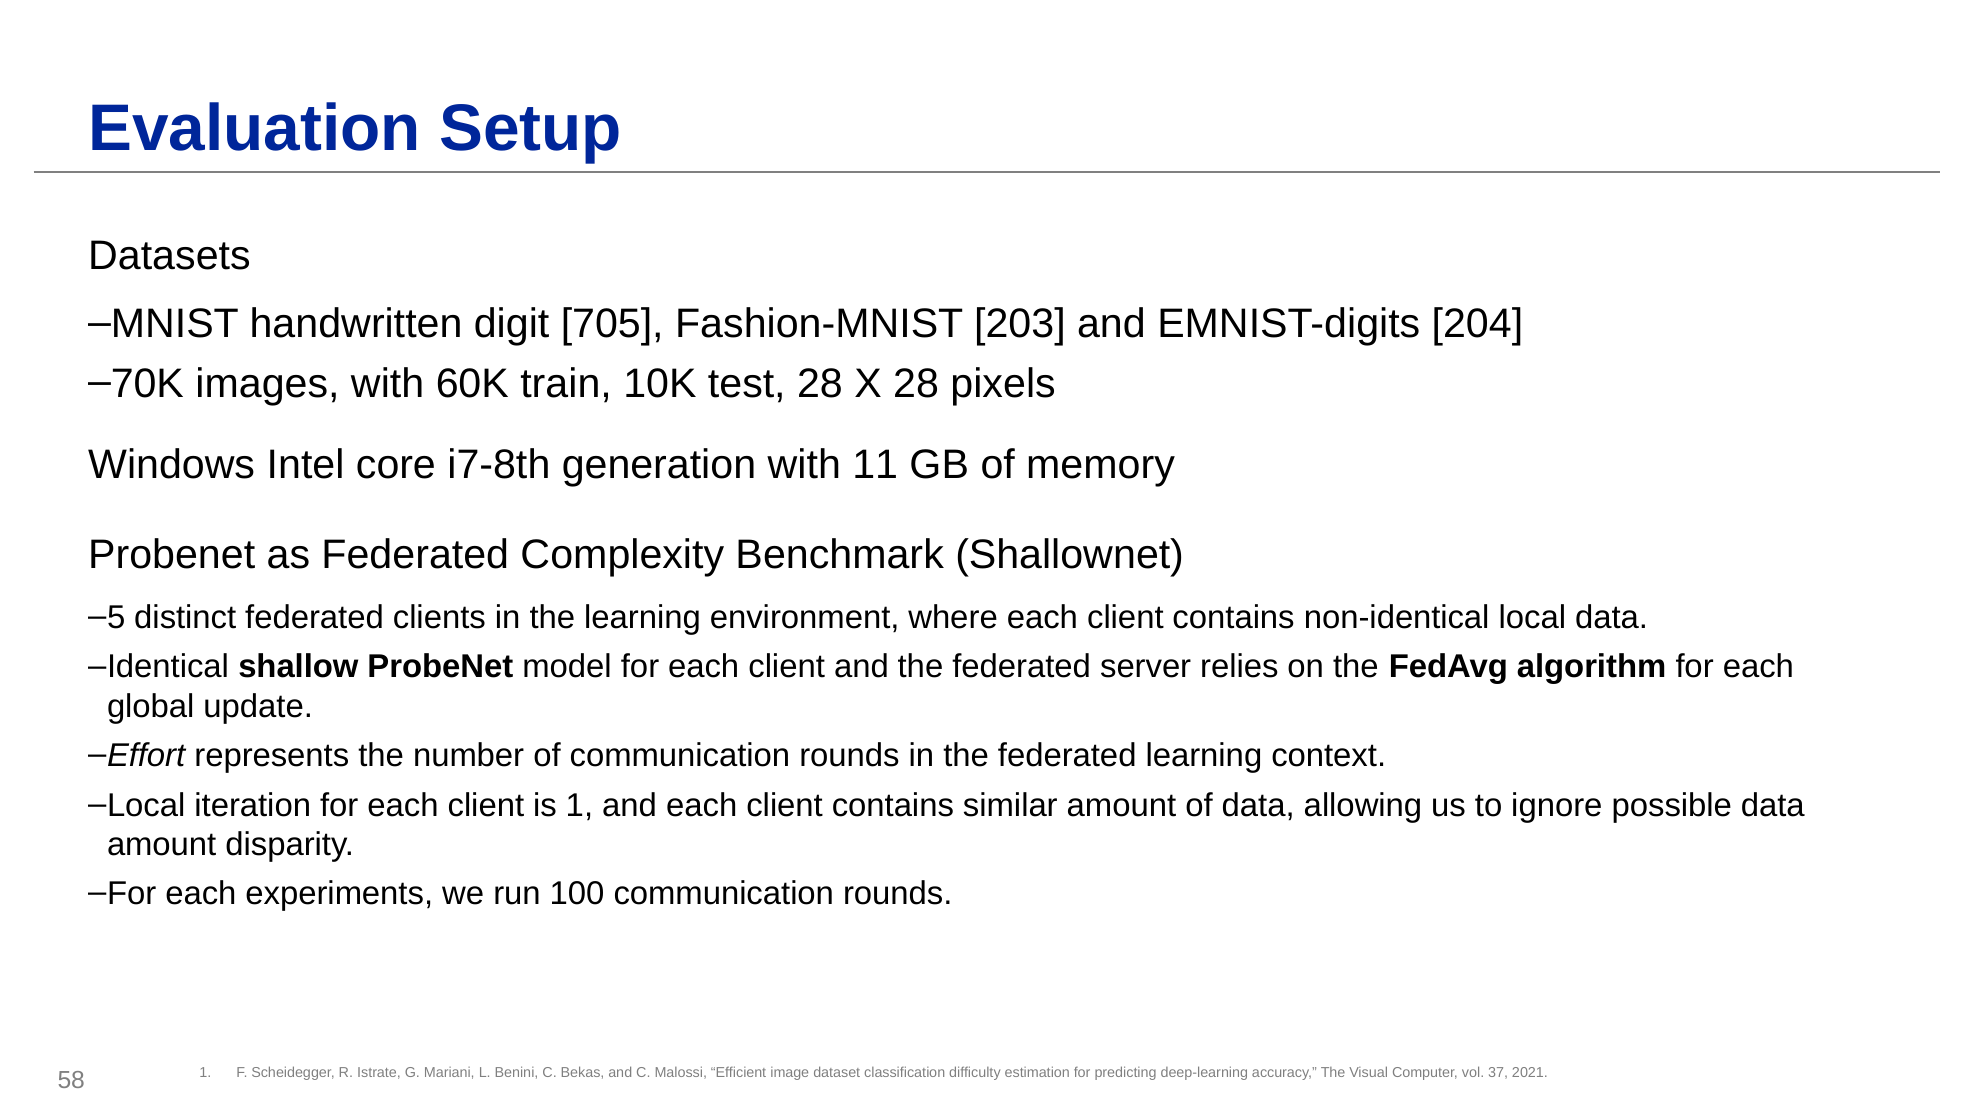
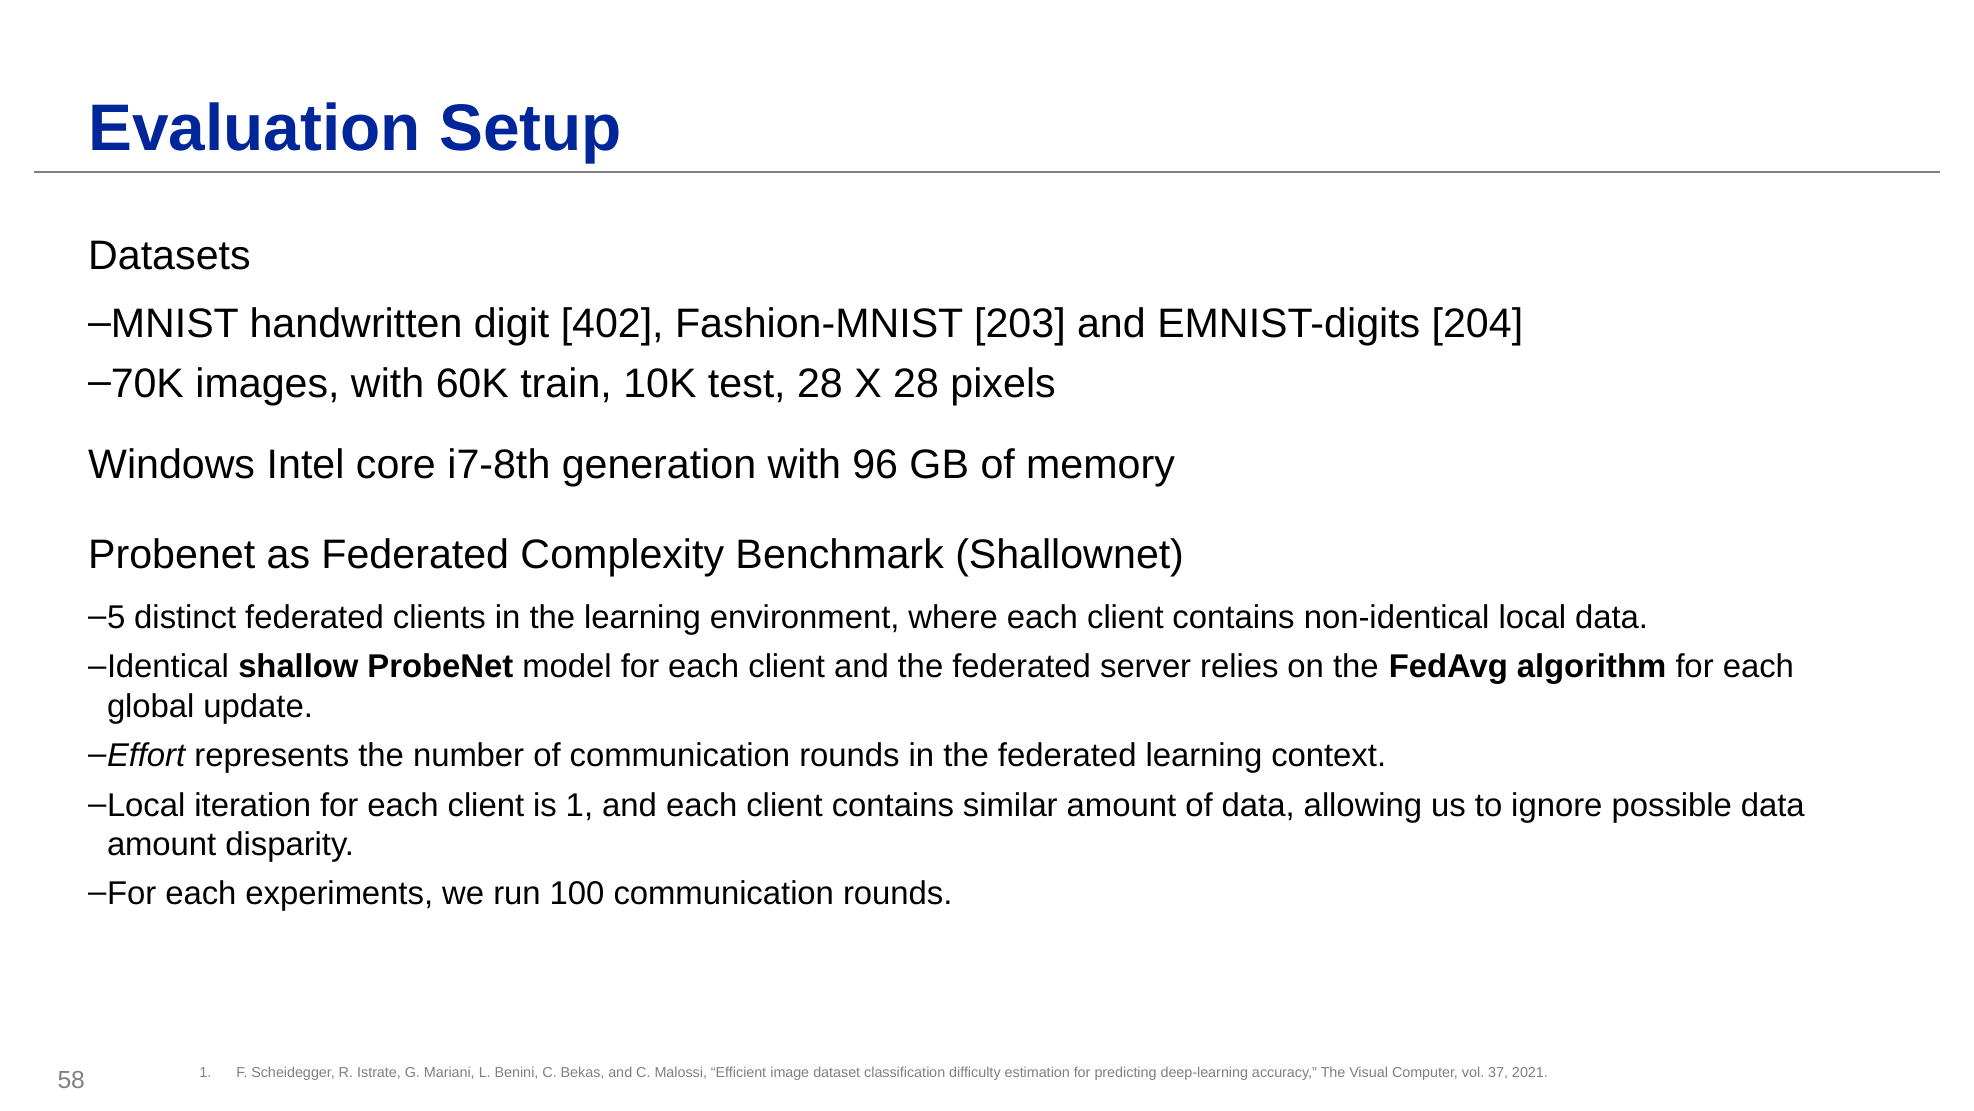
705: 705 -> 402 (612, 324)
11: 11 -> 96 (875, 465)
